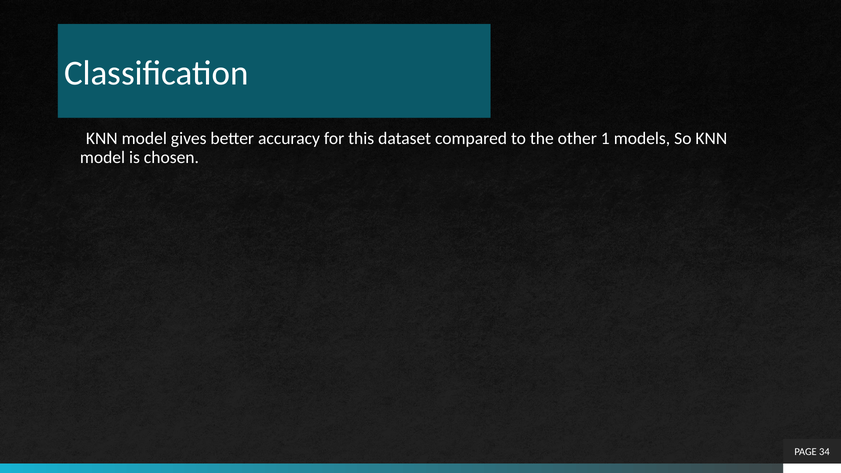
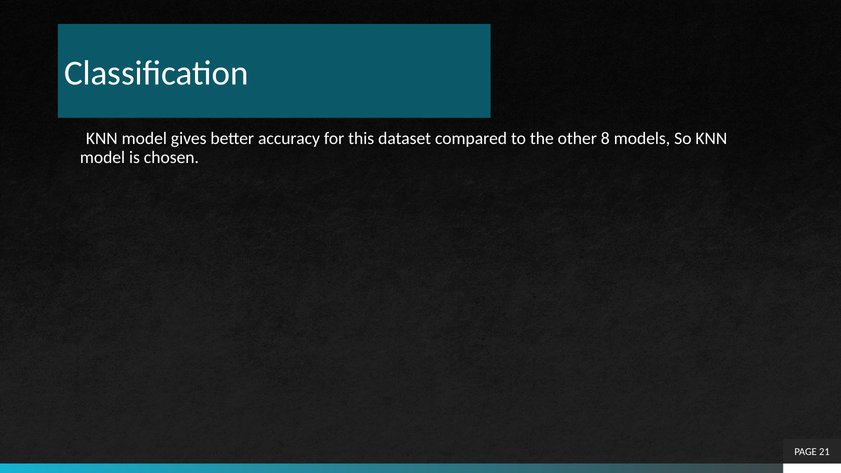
1: 1 -> 8 (605, 138)
34: 34 -> 21 (824, 452)
